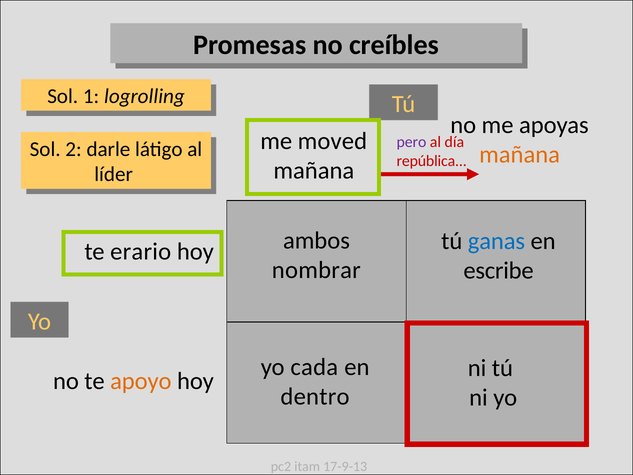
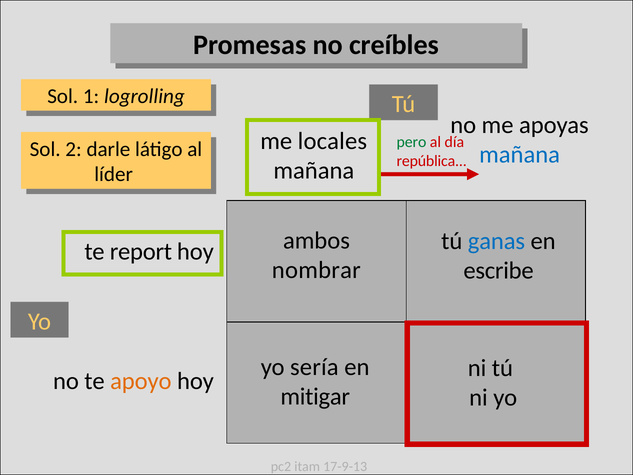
moved: moved -> locales (332, 141)
pero colour: purple -> green (411, 142)
mañana colour: orange -> blue (520, 155)
erario: erario -> report (141, 252)
cada: cada -> sería (314, 367)
dentro: dentro -> mitigar (315, 396)
